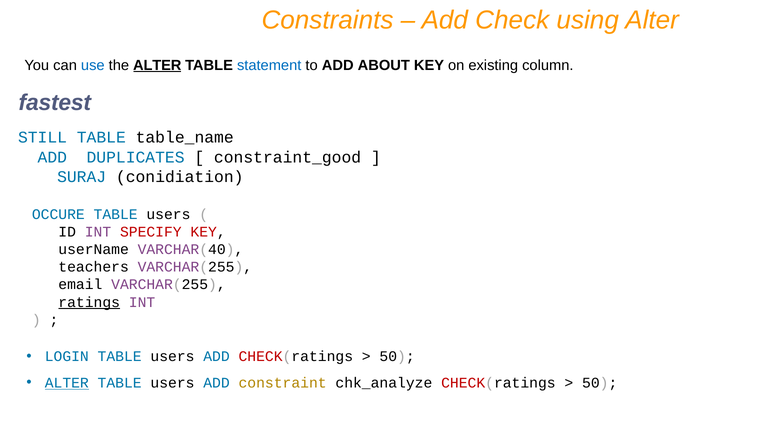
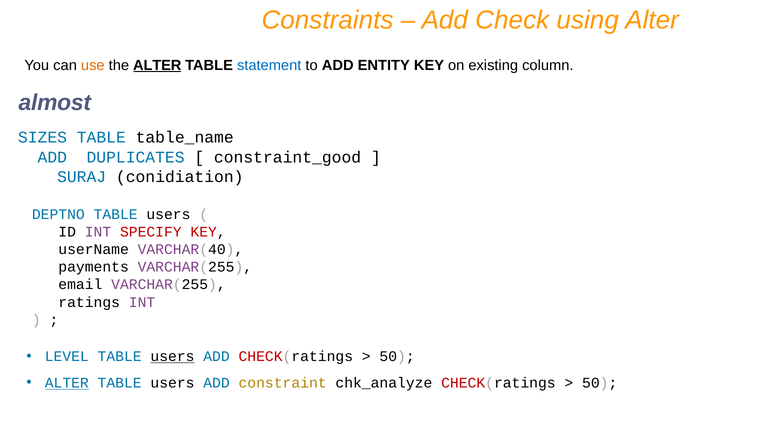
use colour: blue -> orange (93, 65)
ABOUT: ABOUT -> ENTITY (384, 65)
fastest: fastest -> almost (55, 103)
STILL: STILL -> SIZES (42, 138)
OCCURE: OCCURE -> DEPTNO (58, 214)
teachers: teachers -> payments (94, 267)
ratings underline: present -> none (89, 303)
LOGIN: LOGIN -> LEVEL (67, 357)
users underline: none -> present (172, 357)
